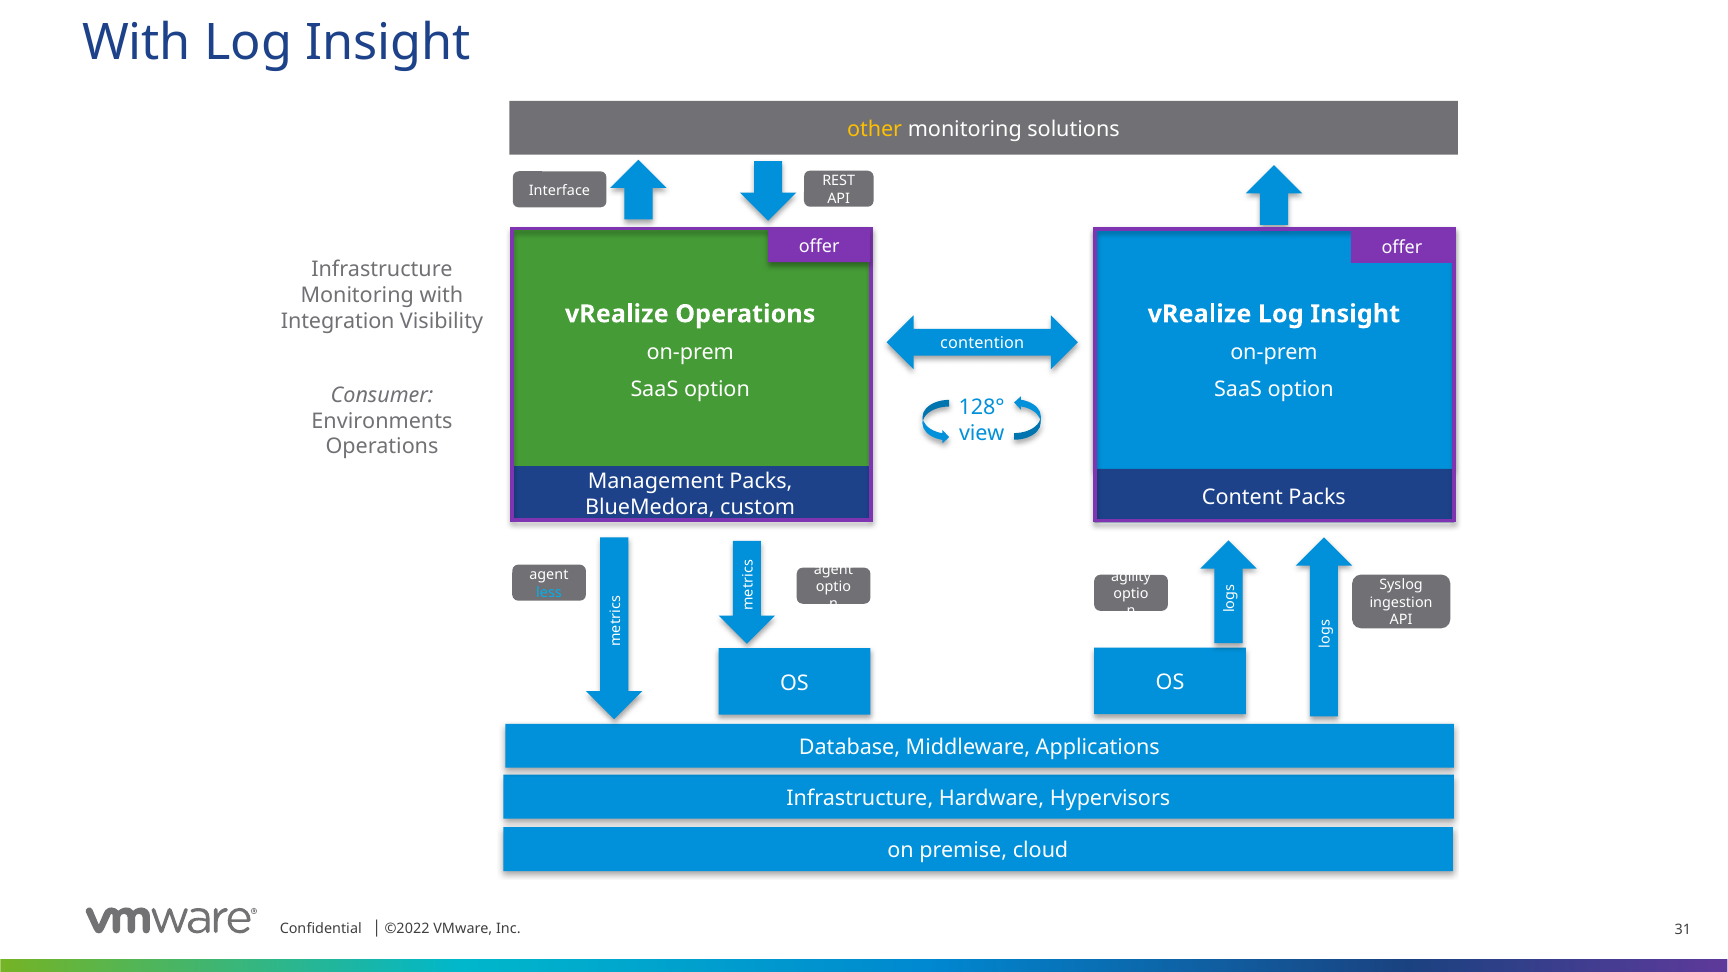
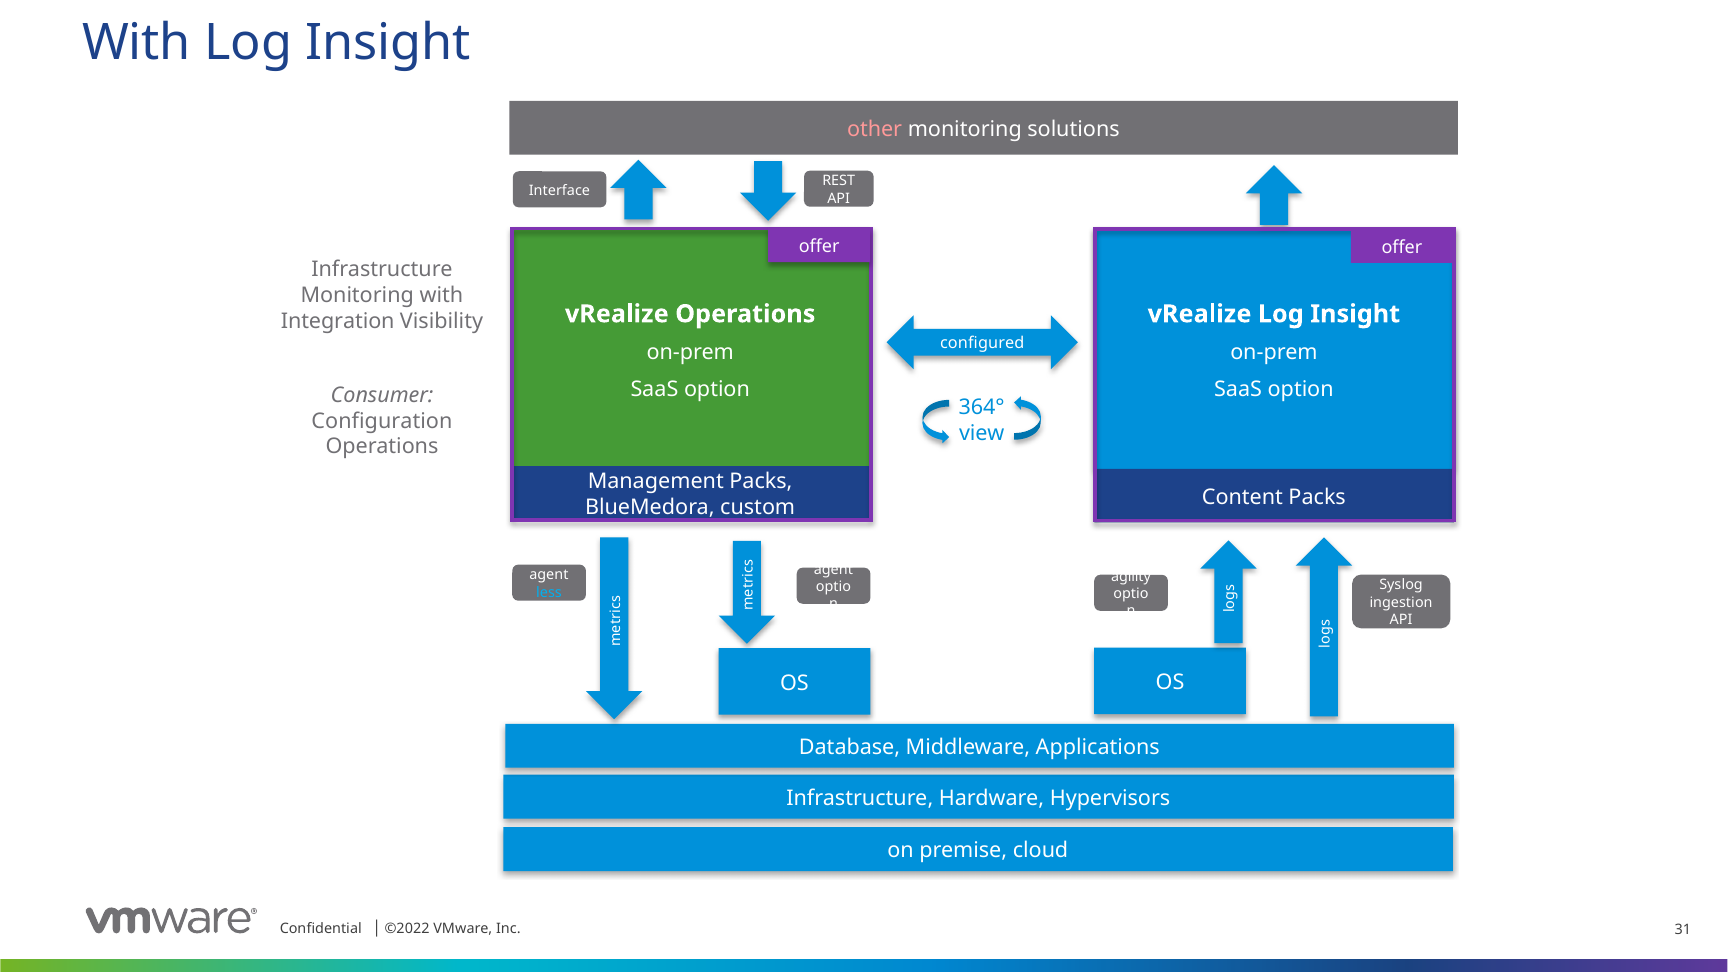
other colour: yellow -> pink (875, 129)
contention: contention -> configured (982, 343)
128°: 128° -> 364° (982, 407)
Environments: Environments -> Configuration (382, 421)
